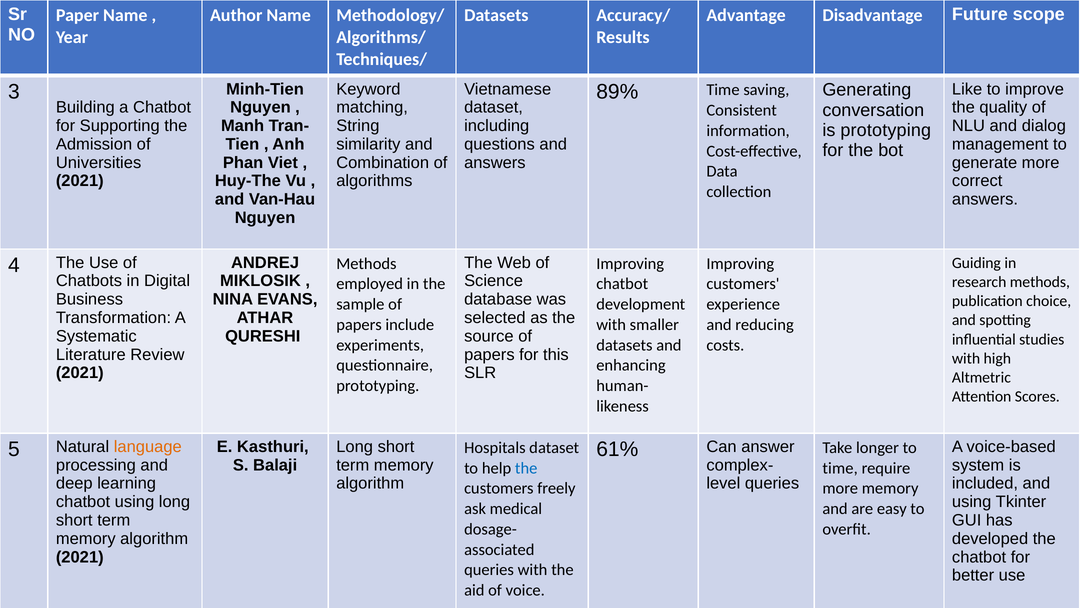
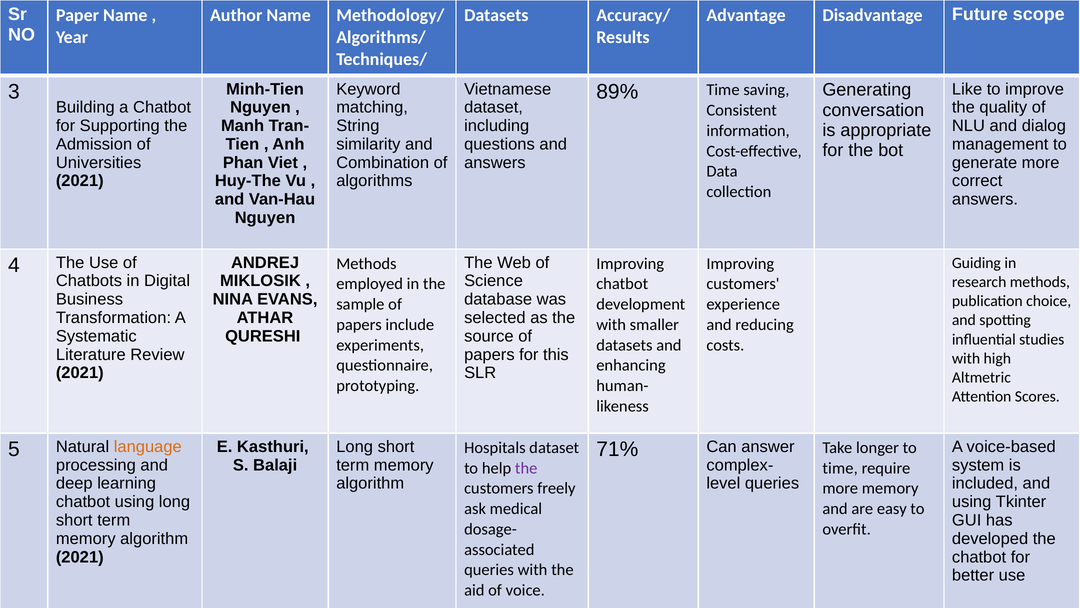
is prototyping: prototyping -> appropriate (886, 130)
61%: 61% -> 71% (617, 449)
the colour: blue -> purple (526, 468)
